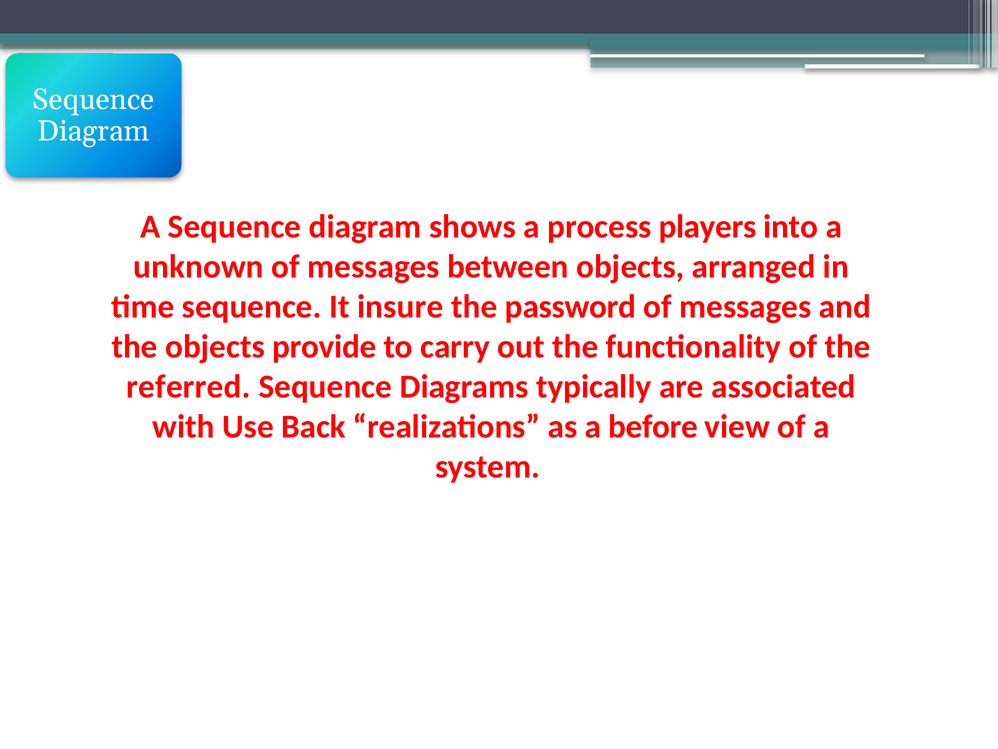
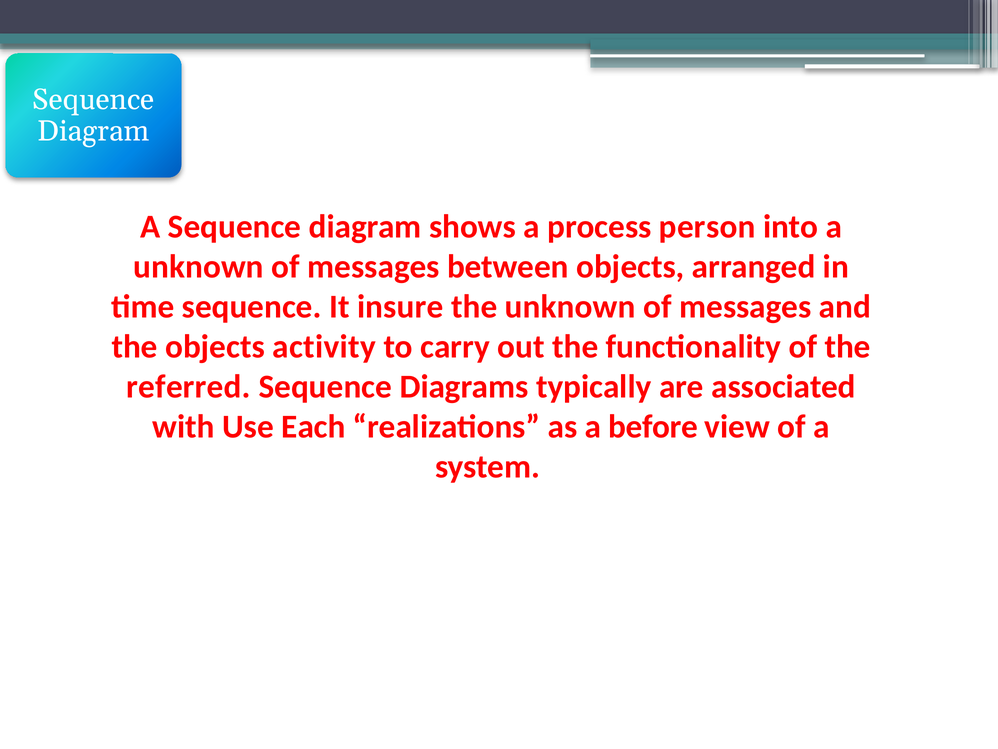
players: players -> person (707, 227)
the password: password -> unknown (570, 307)
provide: provide -> activity (324, 347)
Back: Back -> Each (313, 426)
